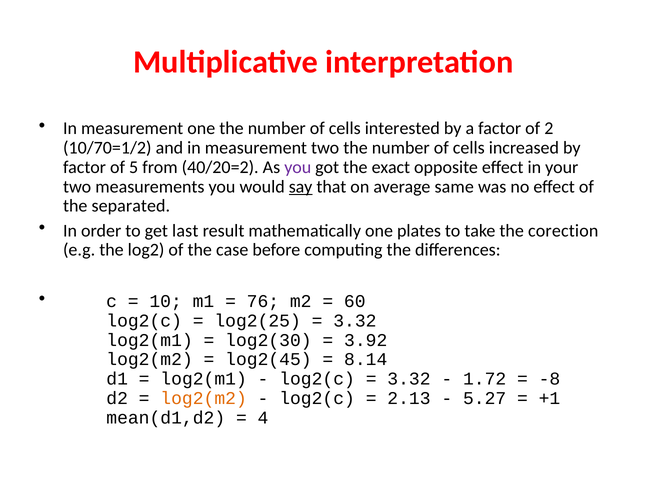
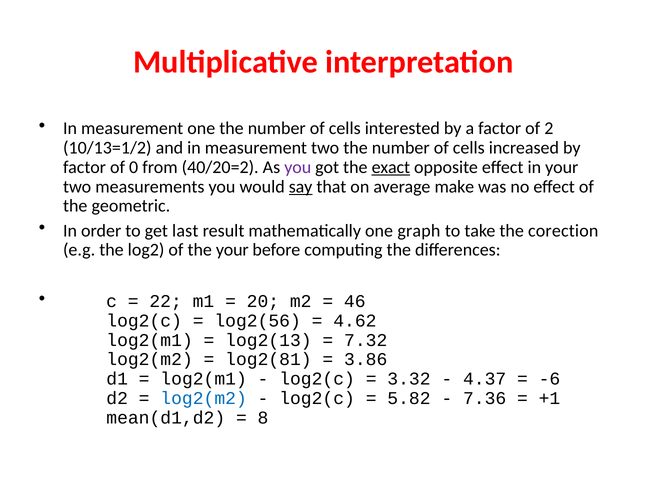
10/70=1/2: 10/70=1/2 -> 10/13=1/2 (107, 148)
5: 5 -> 0 (134, 167)
exact underline: none -> present (391, 167)
same: same -> make (454, 187)
separated: separated -> geometric (131, 206)
plates: plates -> graph (419, 231)
the case: case -> your (232, 250)
10: 10 -> 22 (166, 301)
76: 76 -> 20 (263, 301)
60: 60 -> 46 (355, 301)
log2(25: log2(25 -> log2(56 (258, 321)
3.32: 3.32 -> 4.62 (355, 321)
log2(30: log2(30 -> log2(13 (268, 340)
3.92: 3.92 -> 7.32 (366, 340)
log2(45: log2(45 -> log2(81 (268, 360)
8.14: 8.14 -> 3.86 (366, 360)
1.72: 1.72 -> 4.37 (485, 379)
-8: -8 -> -6 (549, 379)
log2(m2 colour: orange -> blue (204, 399)
2.13: 2.13 -> 5.82 (409, 399)
5.27: 5.27 -> 7.36 (485, 399)
4: 4 -> 8 (263, 418)
